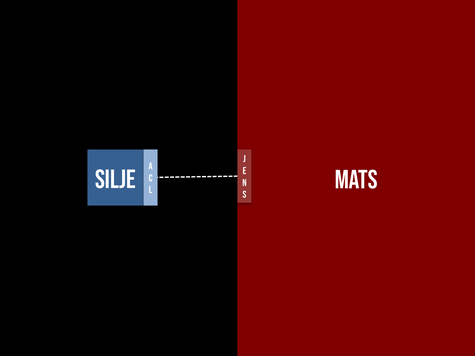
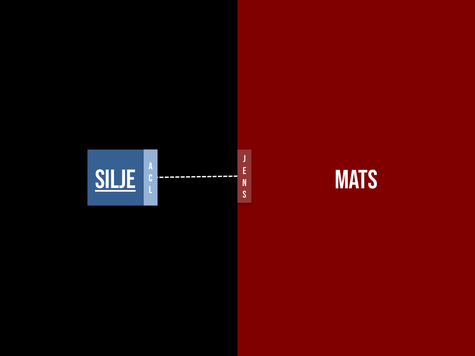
SILJE underline: none -> present (115, 180)
